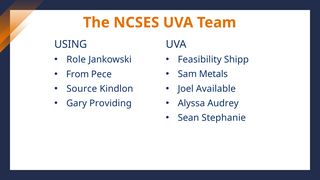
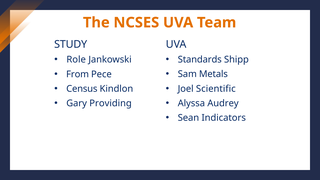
USING: USING -> STUDY (71, 44)
Feasibility: Feasibility -> Standards (200, 60)
Available: Available -> Scientific (216, 89)
Source: Source -> Census (82, 89)
Stephanie: Stephanie -> Indicators (224, 118)
